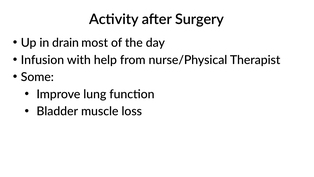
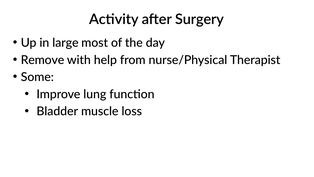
drain: drain -> large (65, 43)
Infusion: Infusion -> Remove (42, 60)
